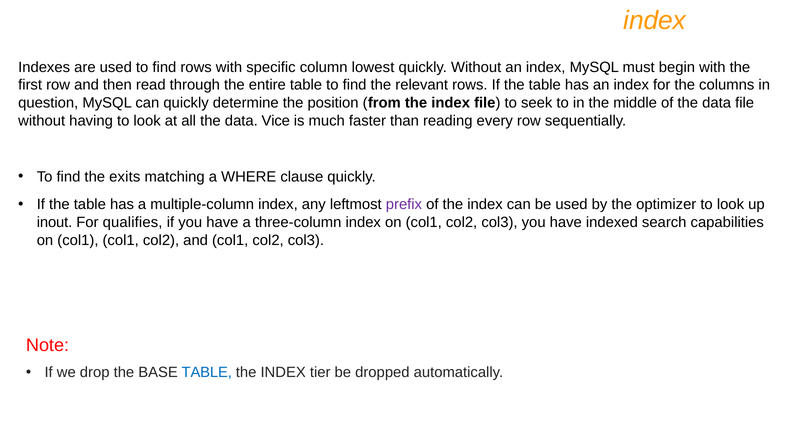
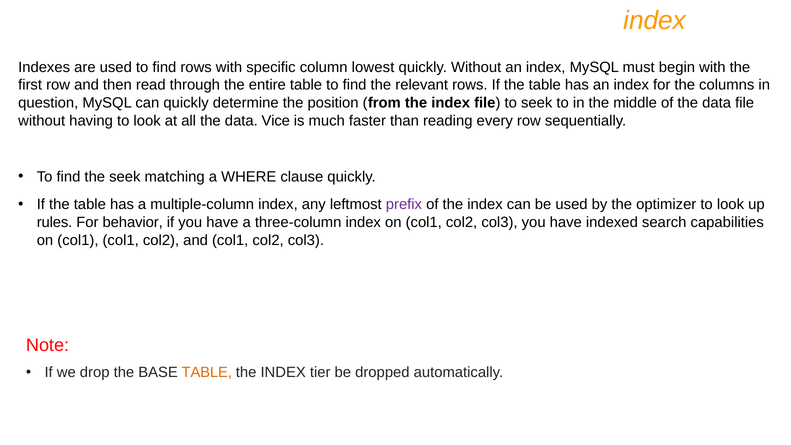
the exits: exits -> seek (125, 177)
inout: inout -> rules (55, 222)
qualifies: qualifies -> behavior (133, 222)
TABLE colour: blue -> orange (207, 372)
